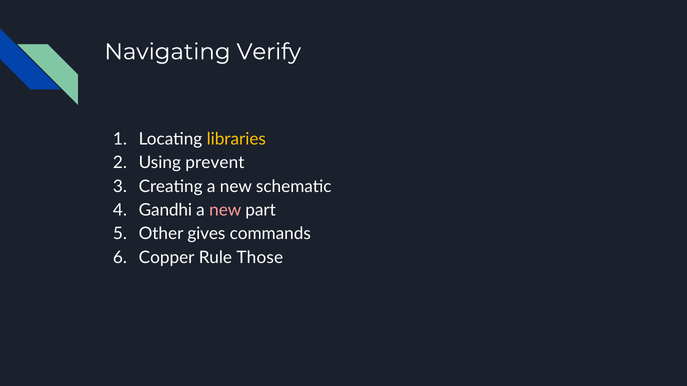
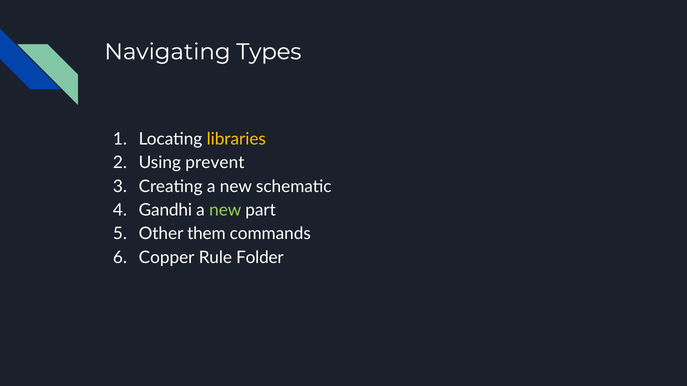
Verify: Verify -> Types (269, 52)
new colour: pink -> light green (225, 210)
gives: gives -> them (206, 234)
Those: Those -> Folder (260, 258)
